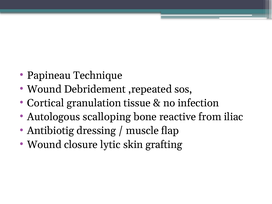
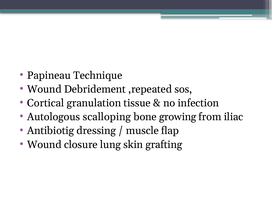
reactive: reactive -> growing (178, 117)
lytic: lytic -> lung (111, 145)
